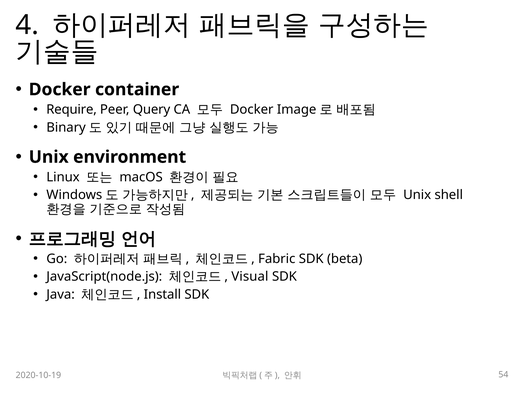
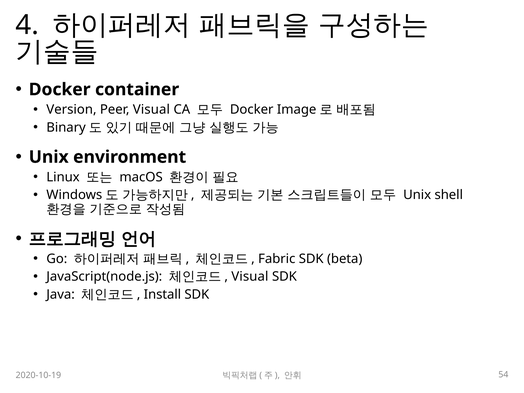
Require: Require -> Version (71, 110)
Peer Query: Query -> Visual (151, 110)
